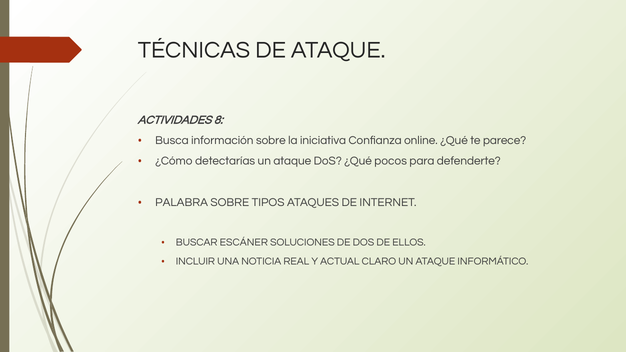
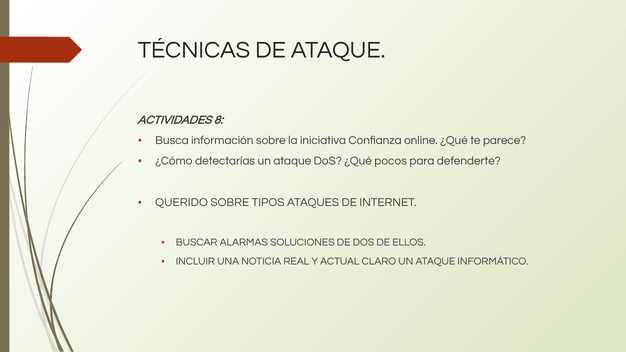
PALABRA: PALABRA -> QUERIDO (182, 202)
ESCÁNER: ESCÁNER -> ALARMAS (244, 243)
